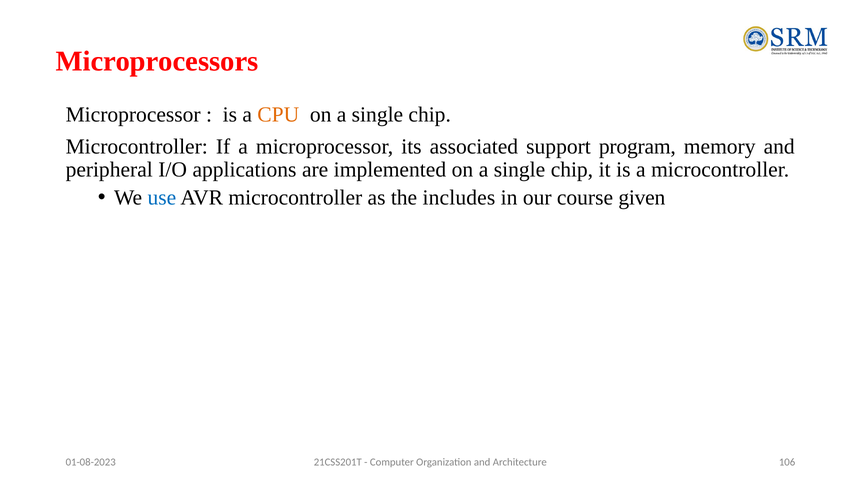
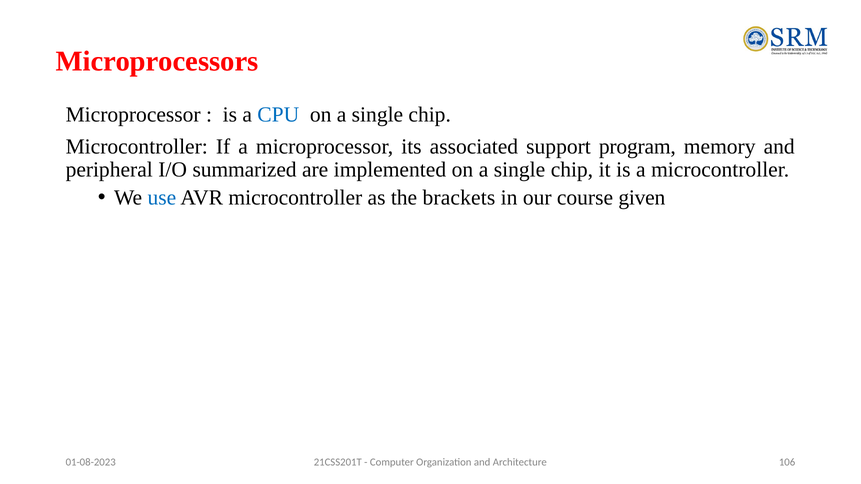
CPU colour: orange -> blue (278, 114)
applications: applications -> summarized (245, 170)
includes: includes -> brackets (459, 198)
